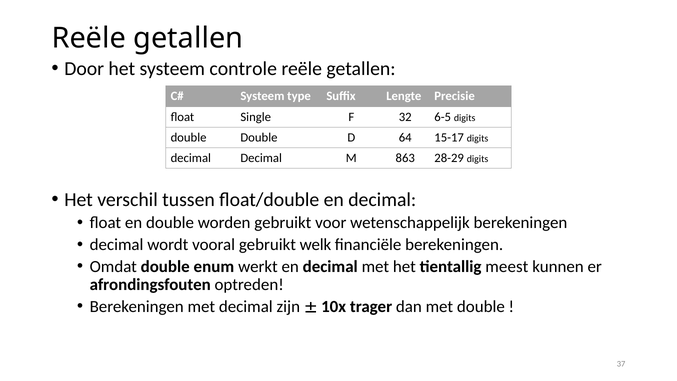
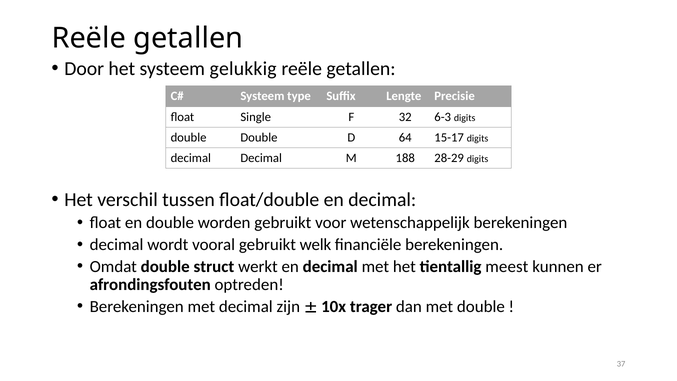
controle: controle -> gelukkig (243, 69)
6-5: 6-5 -> 6-3 (443, 117)
863: 863 -> 188 (405, 158)
enum: enum -> struct (214, 266)
